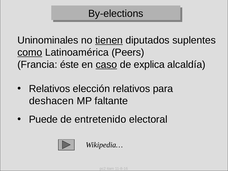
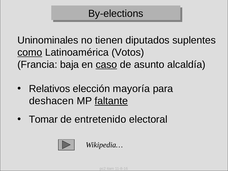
tienen underline: present -> none (109, 40)
Peers: Peers -> Votos (128, 52)
éste: éste -> baja (70, 65)
explica: explica -> asunto (149, 65)
elección relativos: relativos -> mayoría (131, 89)
faltante underline: none -> present (111, 101)
Puede: Puede -> Tomar (43, 119)
